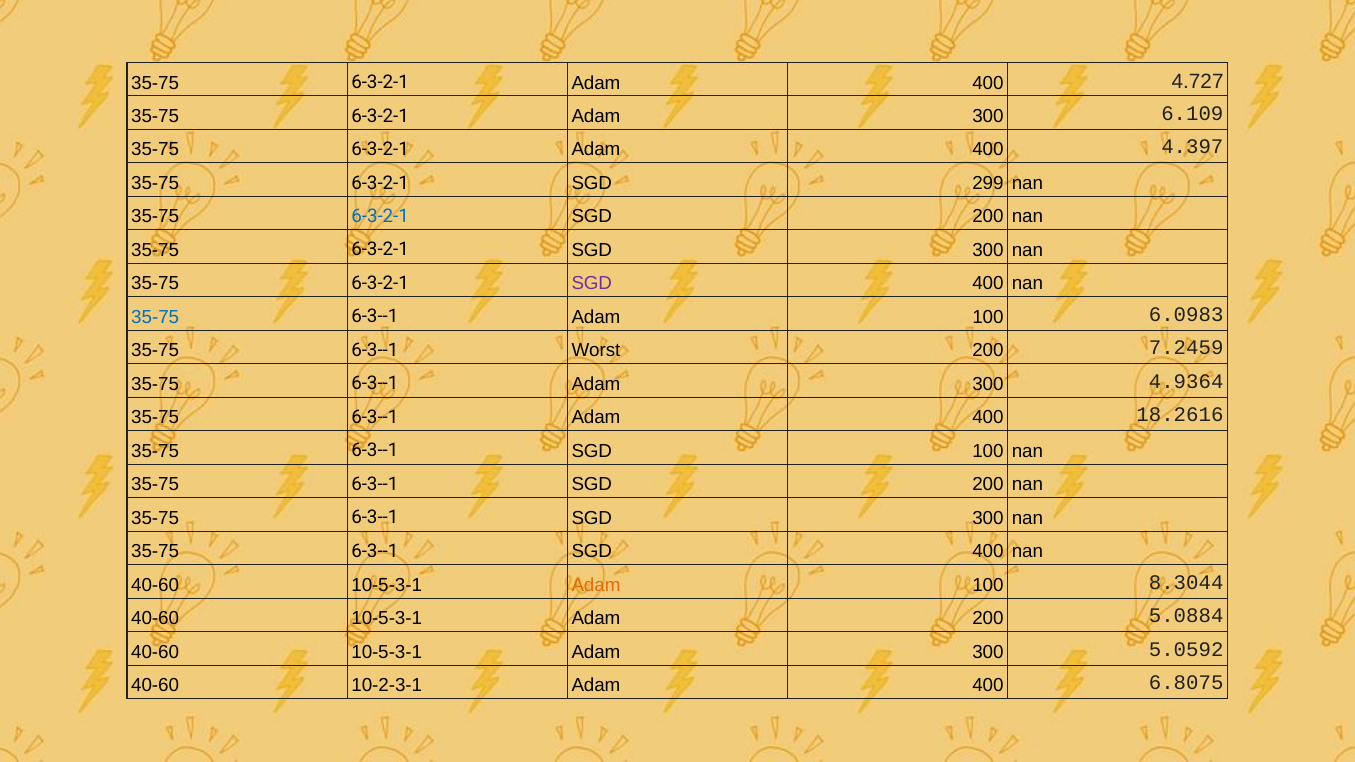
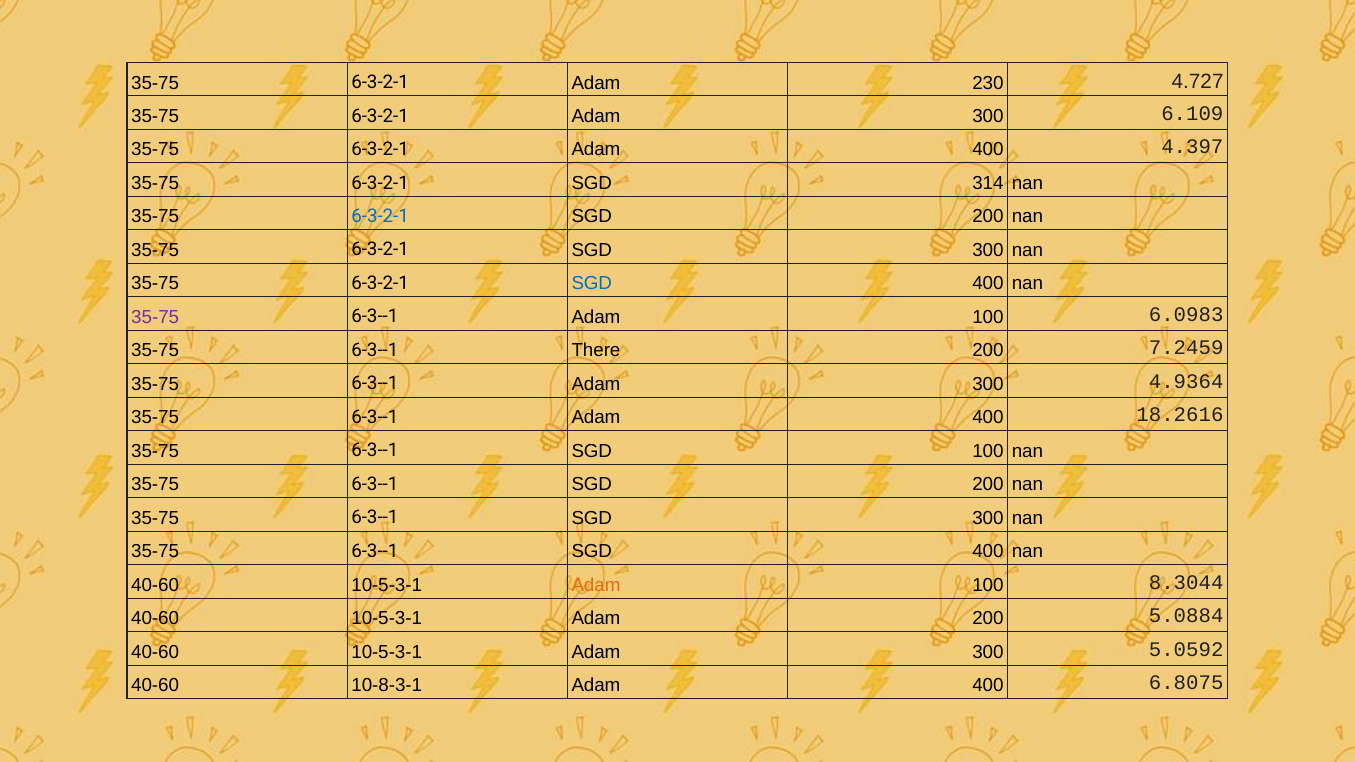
400: 400 -> 230 (988, 83)
299: 299 -> 314 (988, 183)
SGD colour: purple -> blue (592, 284)
35-75 colour: blue -> purple (155, 317)
Worst: Worst -> There (596, 351)
10-2-3-1: 10-2-3-1 -> 10-8-3-1 (387, 686)
